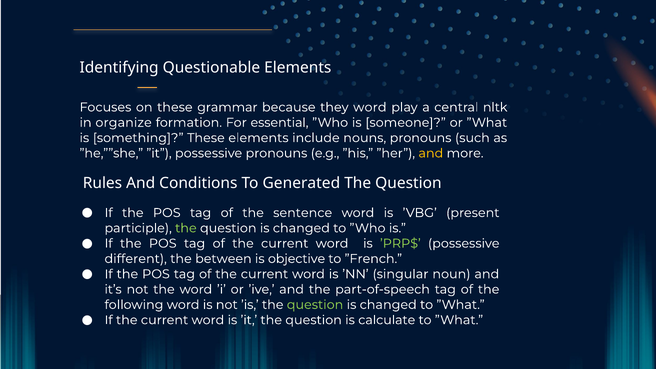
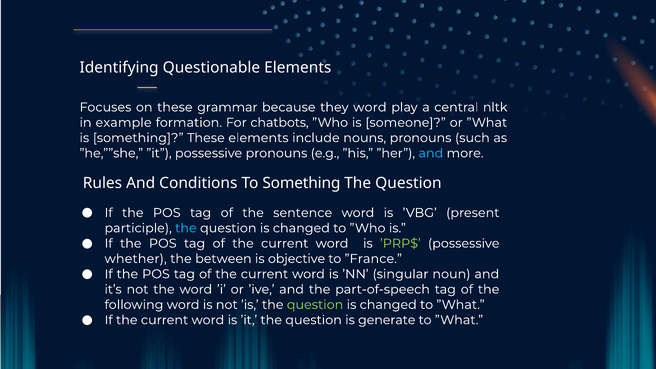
organize: organize -> example (124, 123)
essential: essential -> chatbots (280, 123)
and colour: yellow -> light blue (431, 153)
To Generated: Generated -> Something (301, 183)
the colour: light green -> light blue (186, 228)
different: different -> whether (136, 259)
”French: ”French -> ”France (373, 259)
calculate: calculate -> generate (387, 320)
